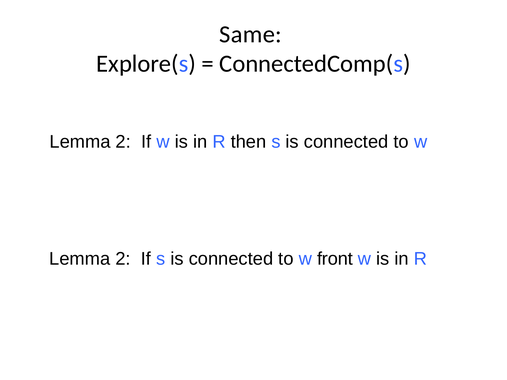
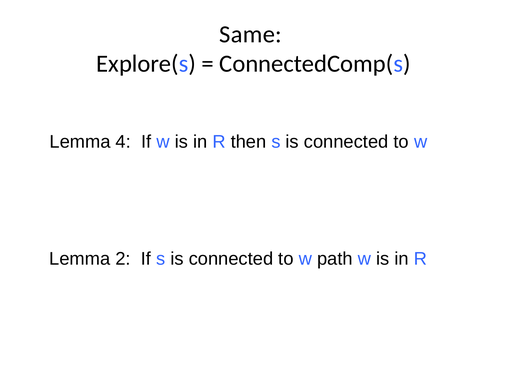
2: 2 -> 4 (123, 142)
front: front -> path (335, 259)
